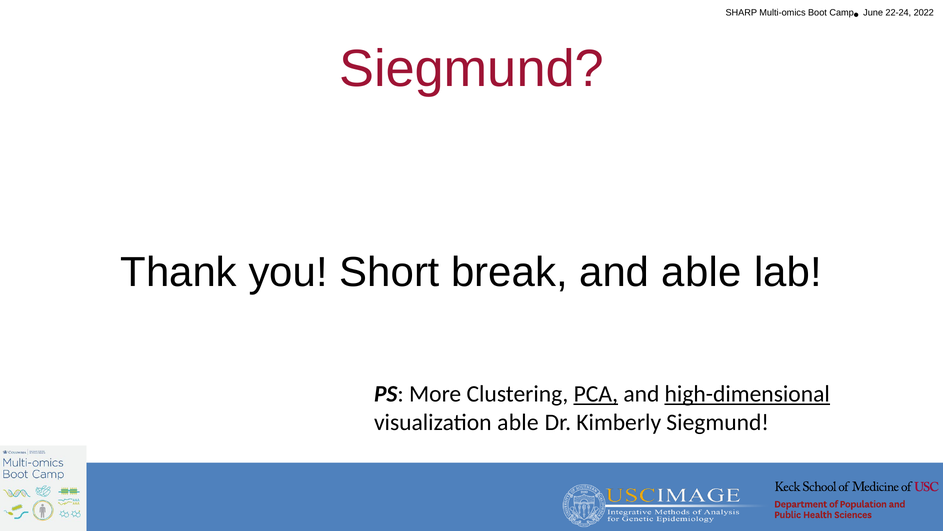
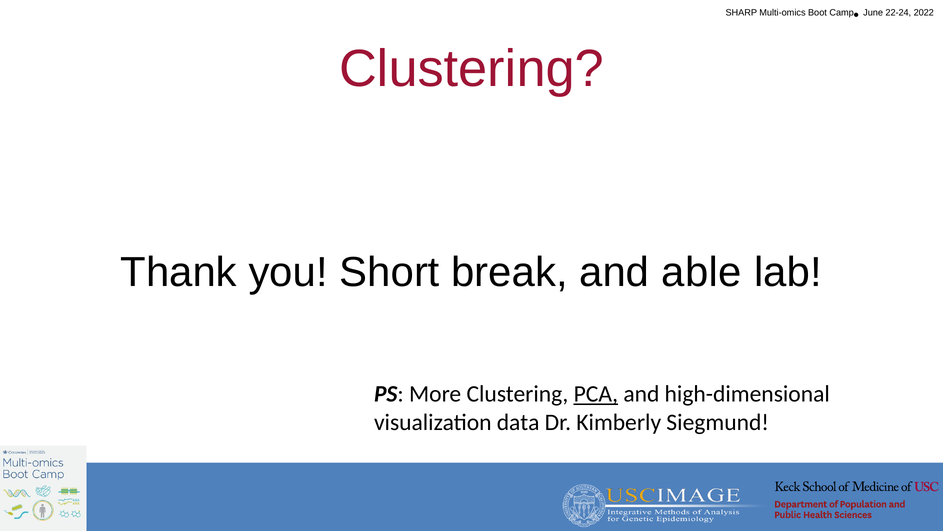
Siegmund: Siegmund -> Clustering (472, 69)
high-dimensional underline: present -> none (747, 394)
visualization able: able -> data (518, 422)
